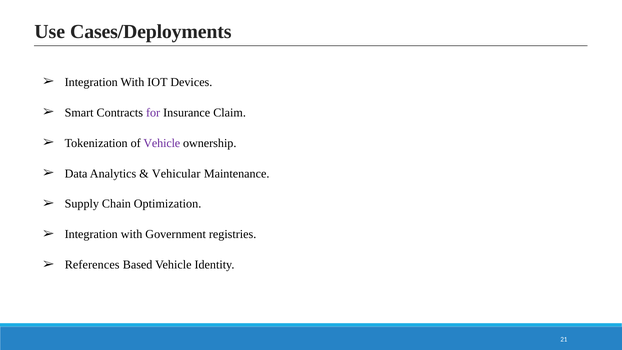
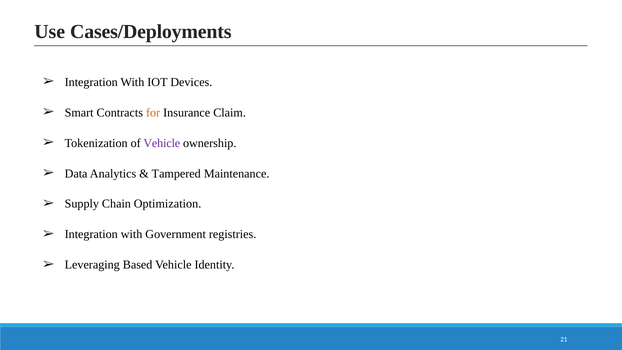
for colour: purple -> orange (153, 113)
Vehicular: Vehicular -> Tampered (176, 174)
References: References -> Leveraging (92, 265)
